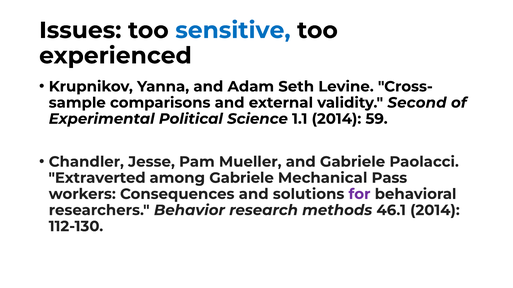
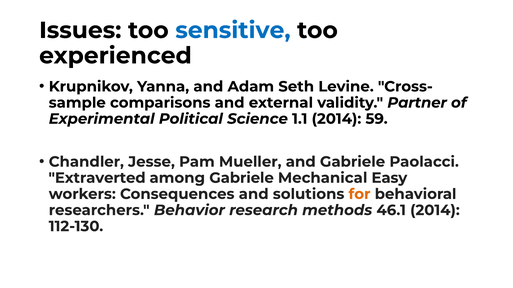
Second: Second -> Partner (417, 103)
Pass: Pass -> Easy (389, 178)
for colour: purple -> orange (360, 194)
